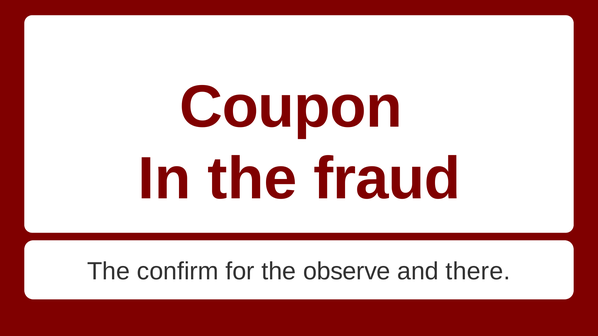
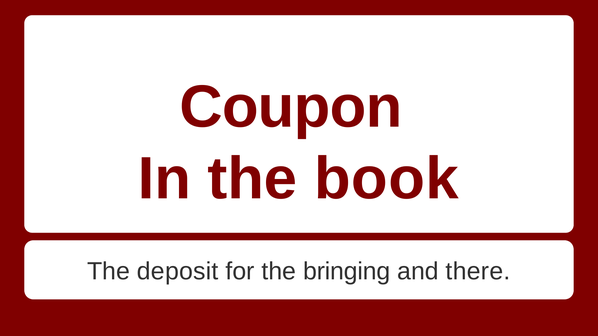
fraud: fraud -> book (386, 179)
confirm: confirm -> deposit (178, 272)
observe: observe -> bringing (347, 272)
